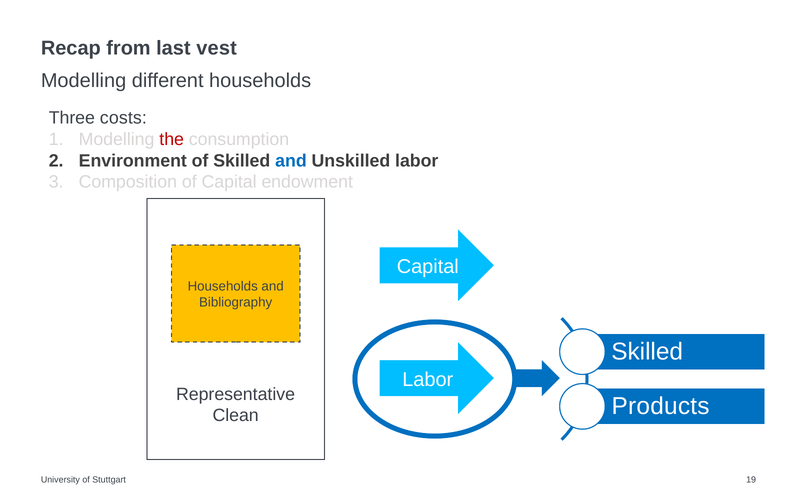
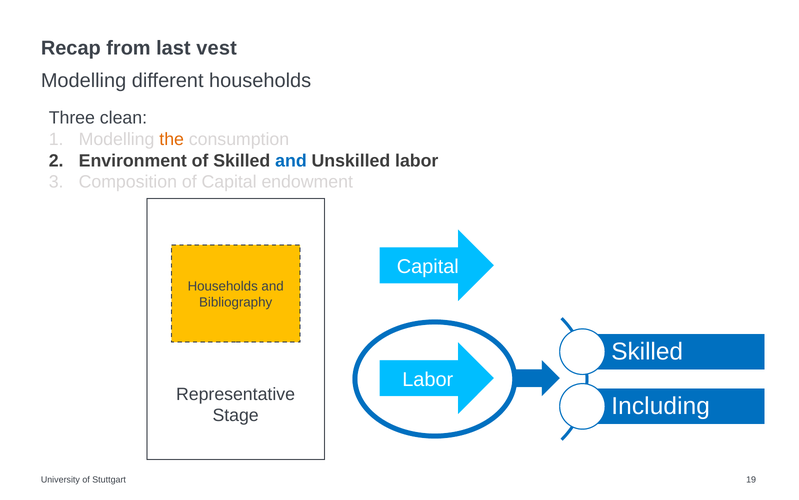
costs: costs -> clean (123, 118)
the colour: red -> orange (172, 139)
Products: Products -> Including (661, 406)
Clean: Clean -> Stage (236, 415)
